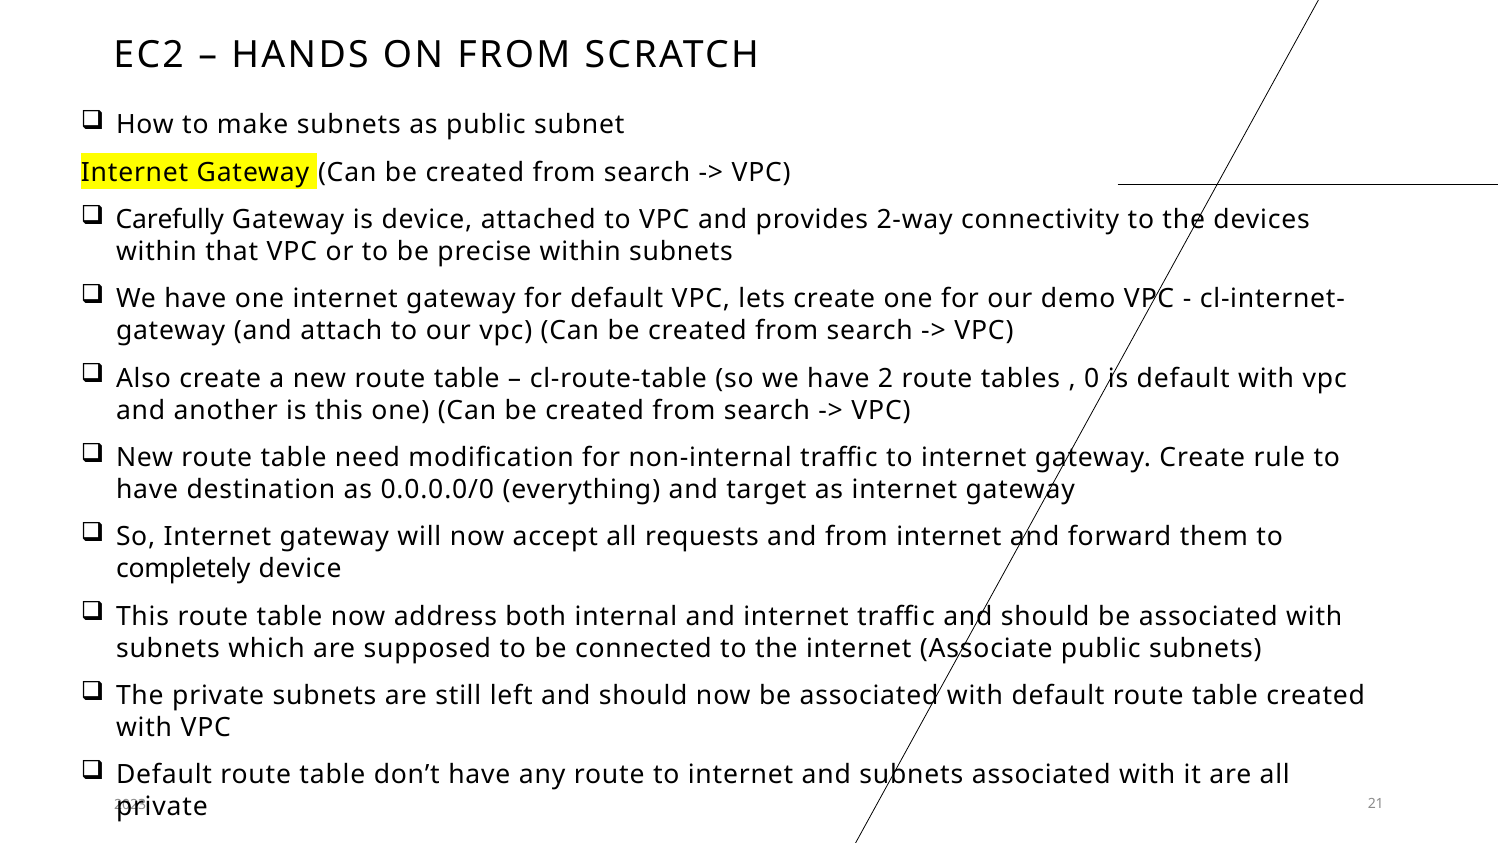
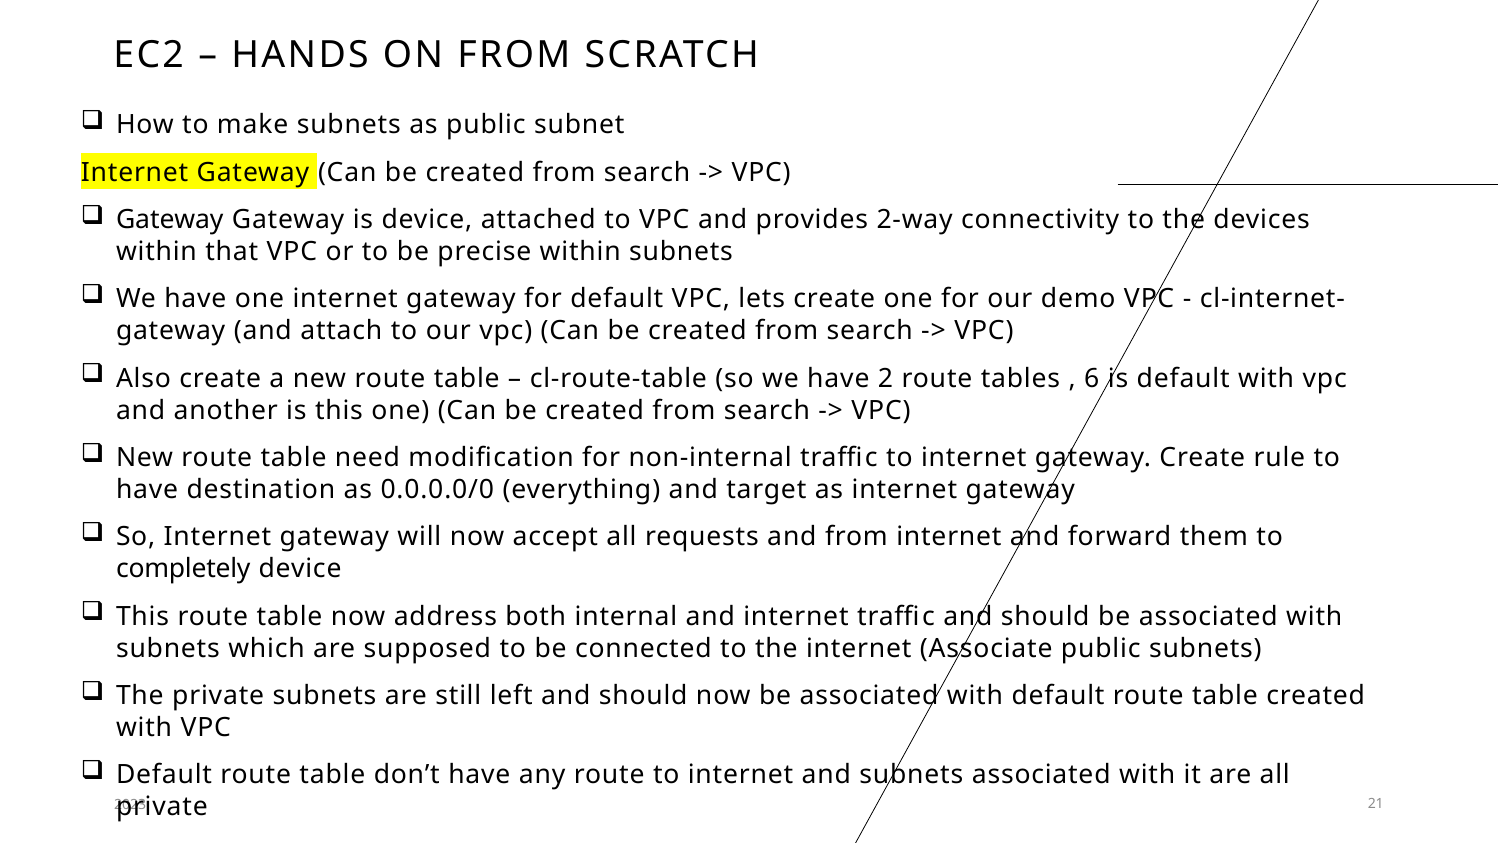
Carefully: Carefully -> Gateway (170, 220)
0: 0 -> 6 (1092, 378)
